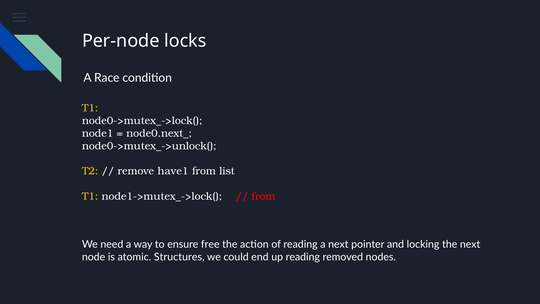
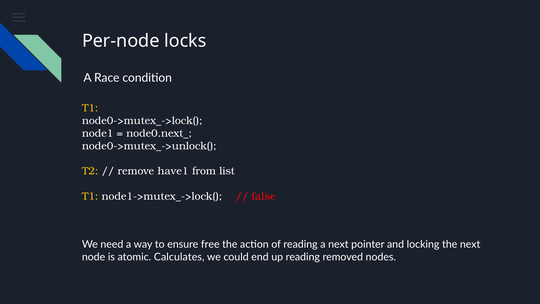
from: from -> false (263, 196)
Structures: Structures -> Calculates (179, 257)
